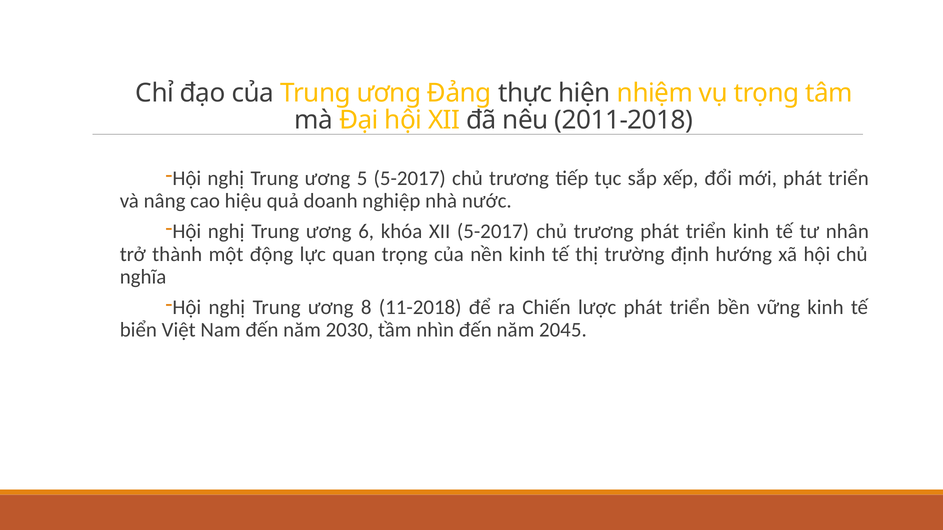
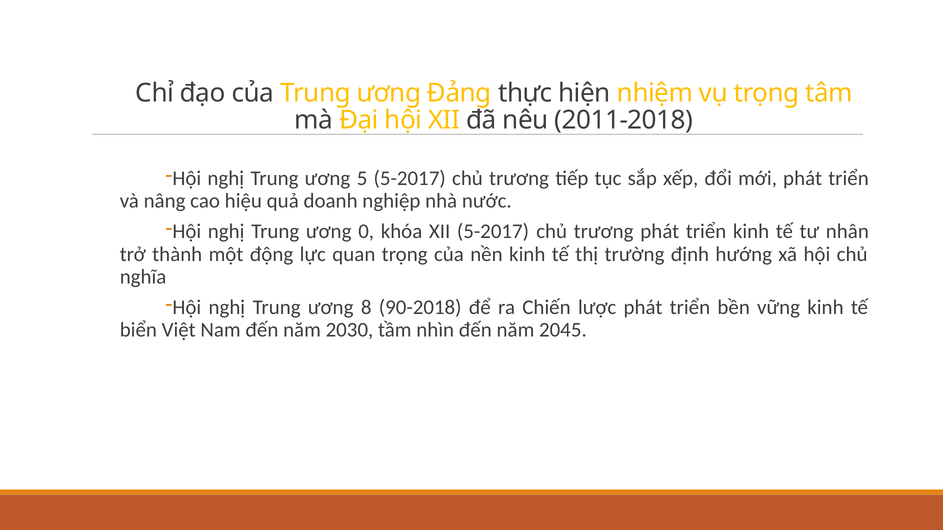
6: 6 -> 0 (366, 232)
11-2018: 11-2018 -> 90-2018 (420, 308)
